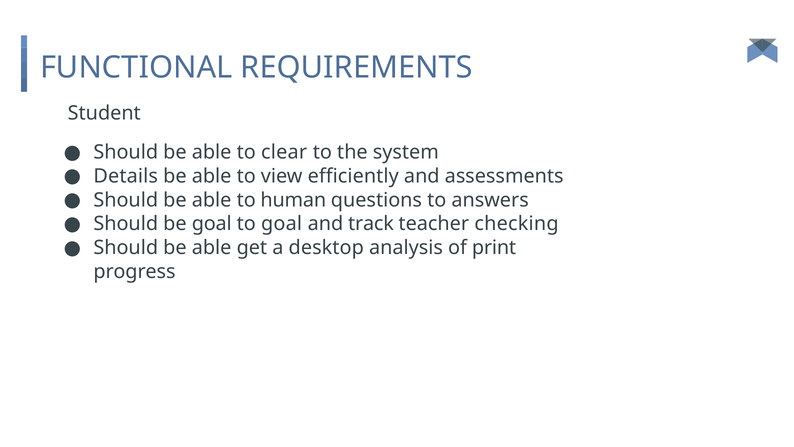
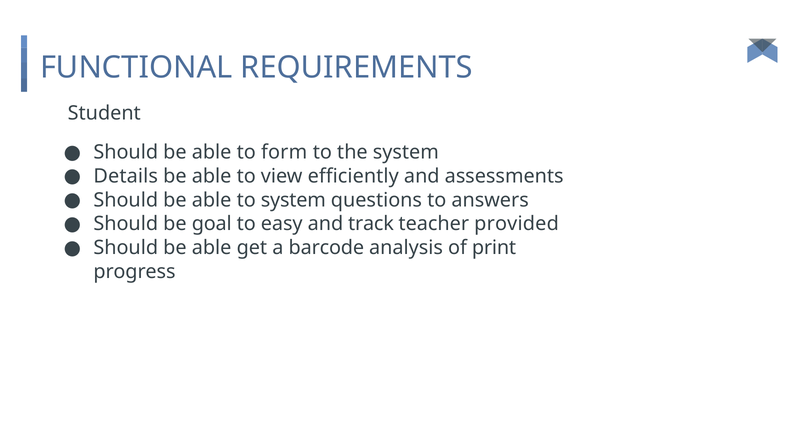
clear: clear -> form (284, 152)
to human: human -> system (293, 200)
to goal: goal -> easy (282, 224)
checking: checking -> provided (517, 224)
desktop: desktop -> barcode (326, 248)
